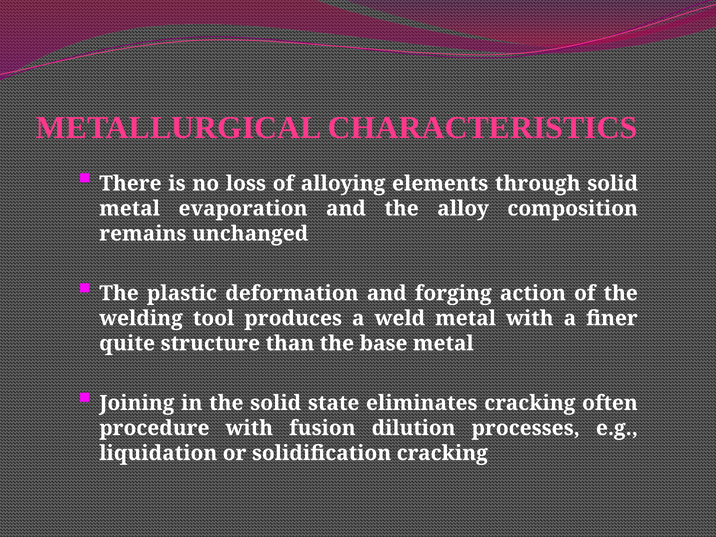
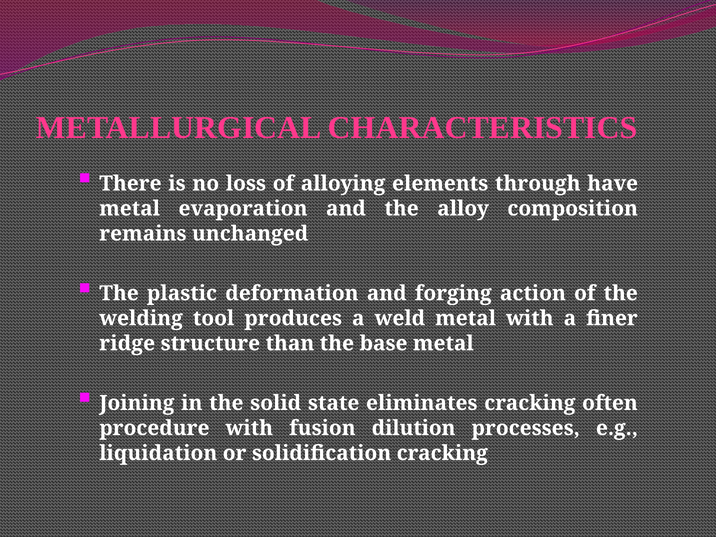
through solid: solid -> have (613, 184)
quite: quite -> ridge (127, 343)
